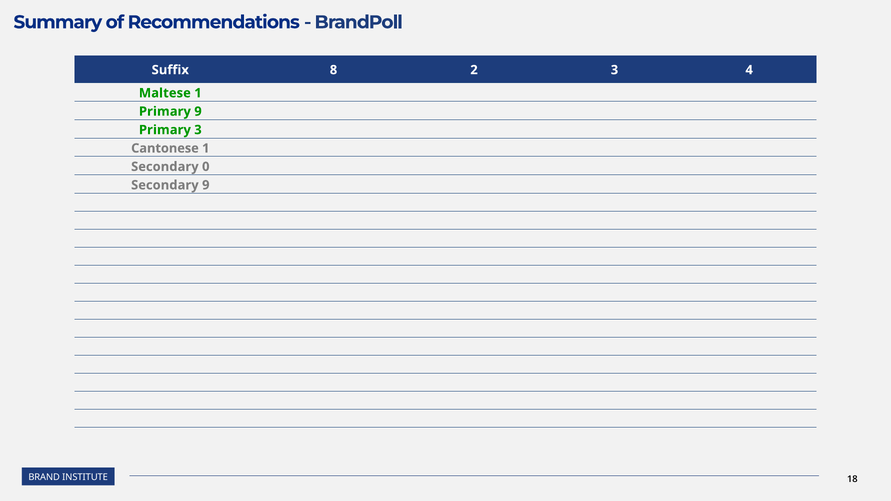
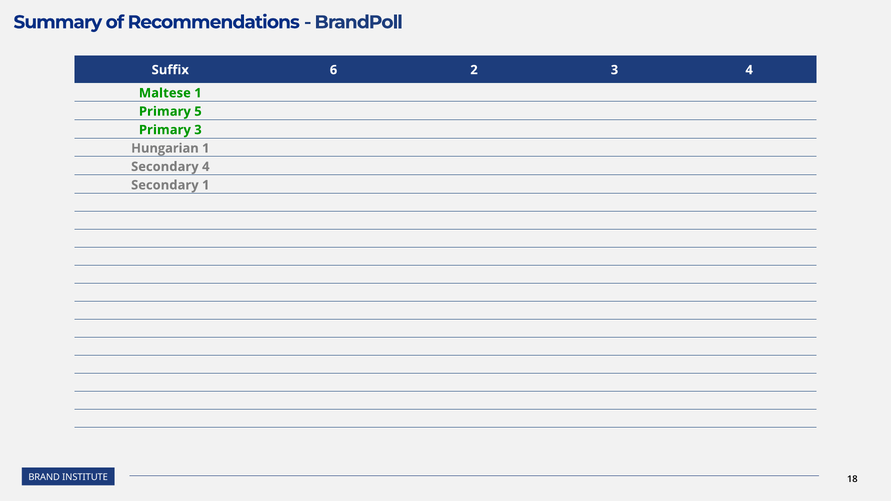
8: 8 -> 6 (333, 70)
Primary 9: 9 -> 5 (198, 111)
Cantonese: Cantonese -> Hungarian (165, 148)
Secondary 0: 0 -> 4 (206, 167)
Secondary 9: 9 -> 1 (206, 185)
